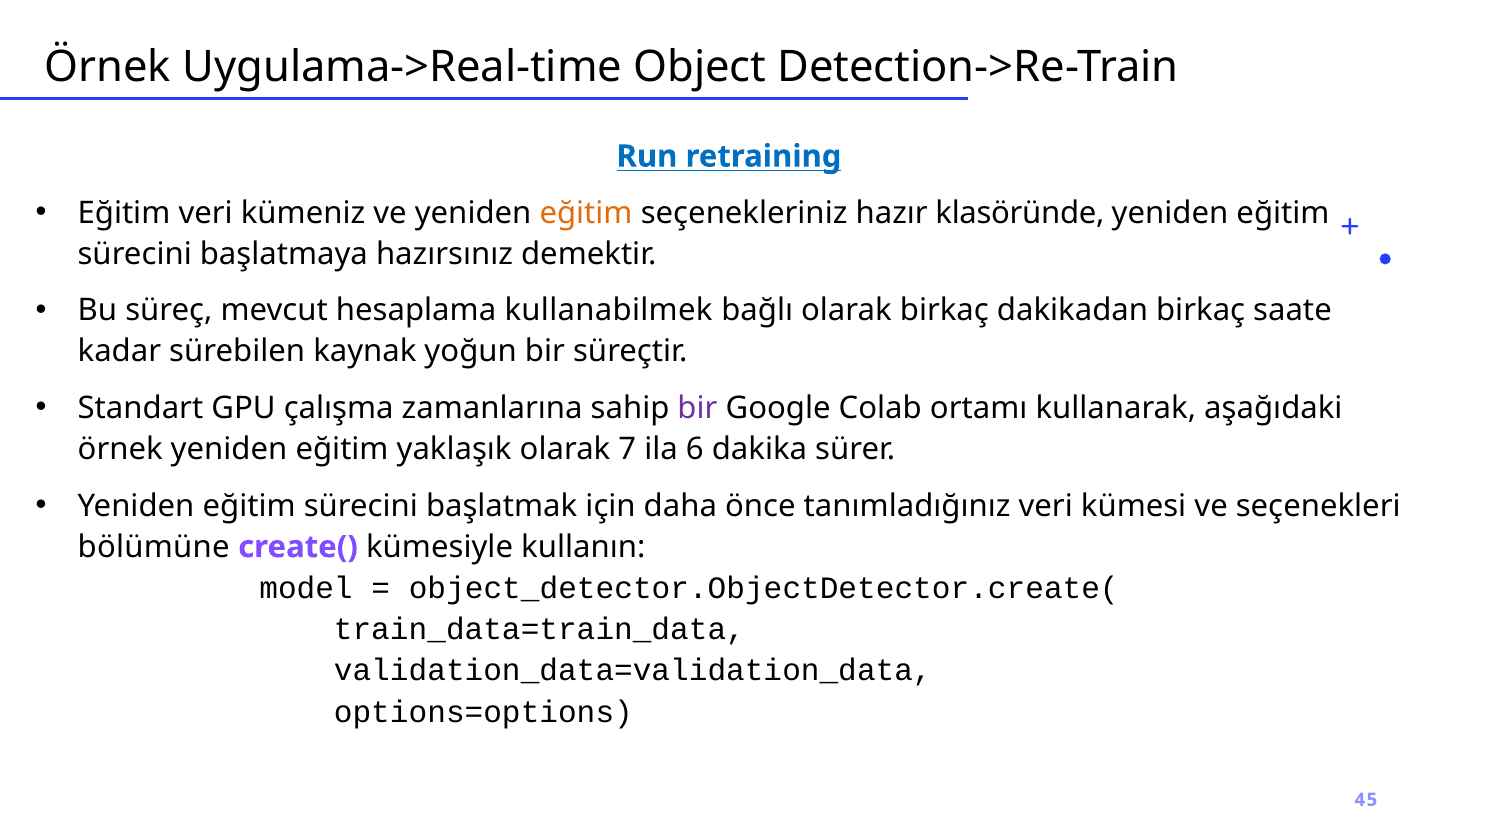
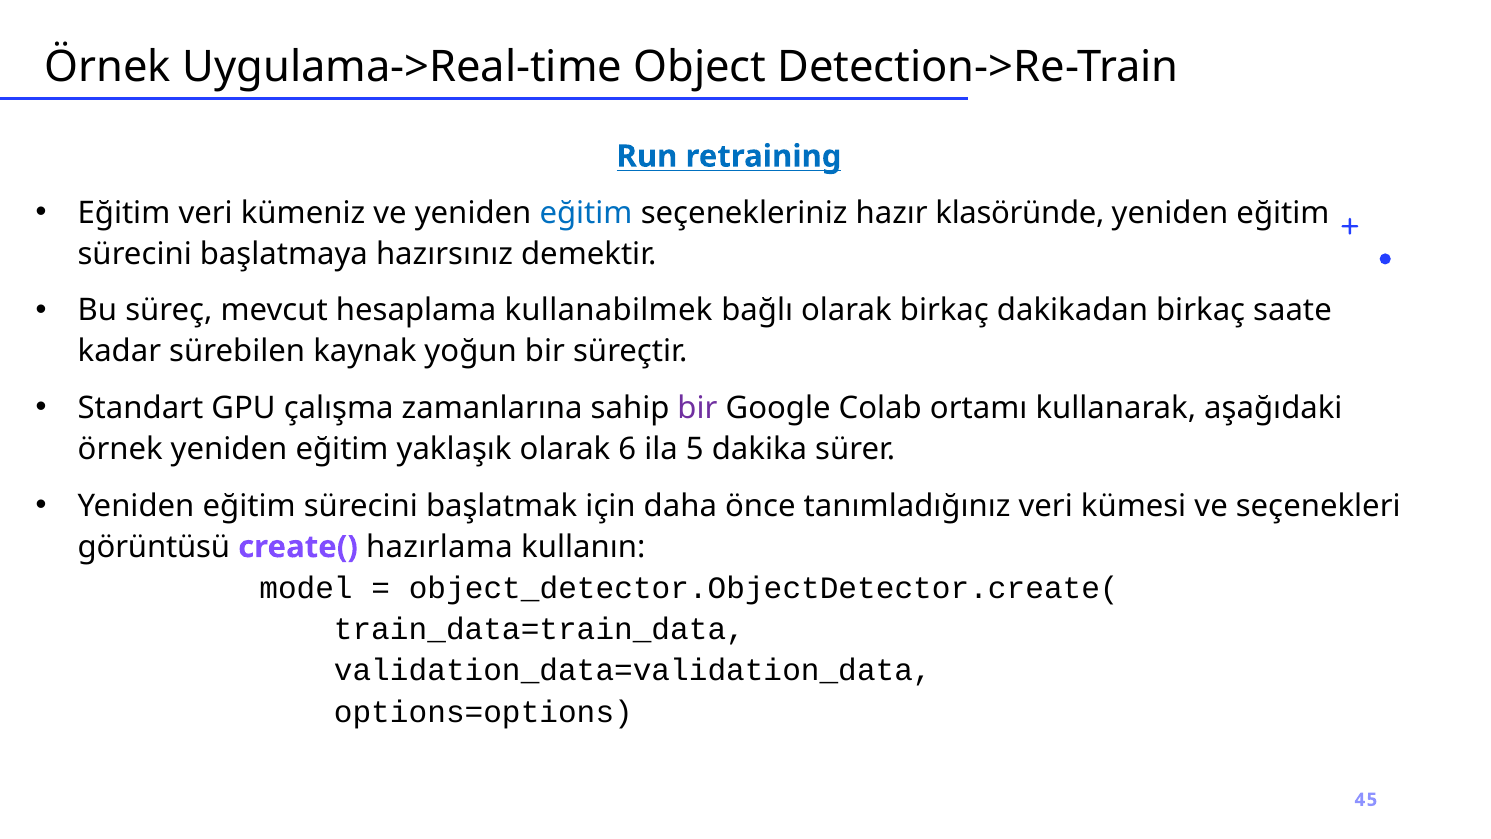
eğitim colour: orange -> blue (586, 213)
7: 7 -> 6 (627, 449)
6: 6 -> 5 (695, 449)
bölümüne: bölümüne -> görüntüsü (154, 547)
kümesiyle: kümesiyle -> hazırlama (439, 547)
